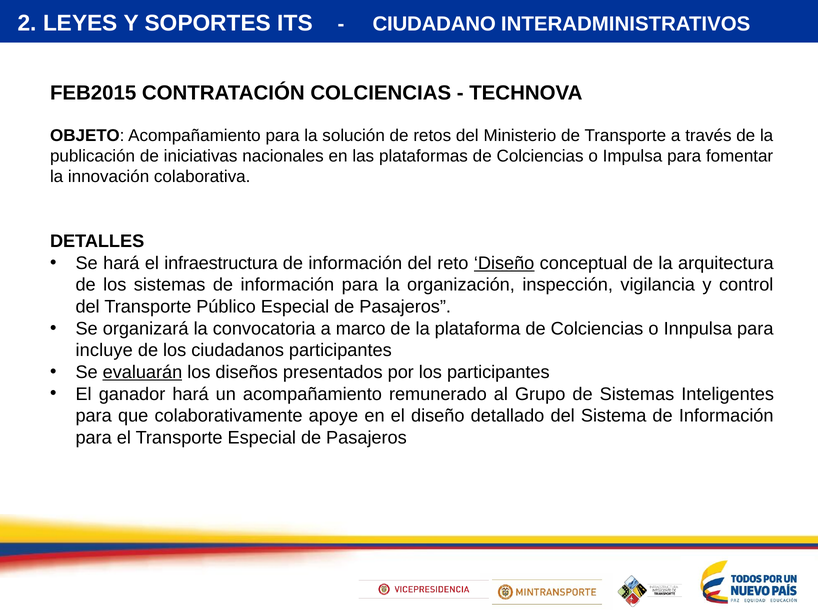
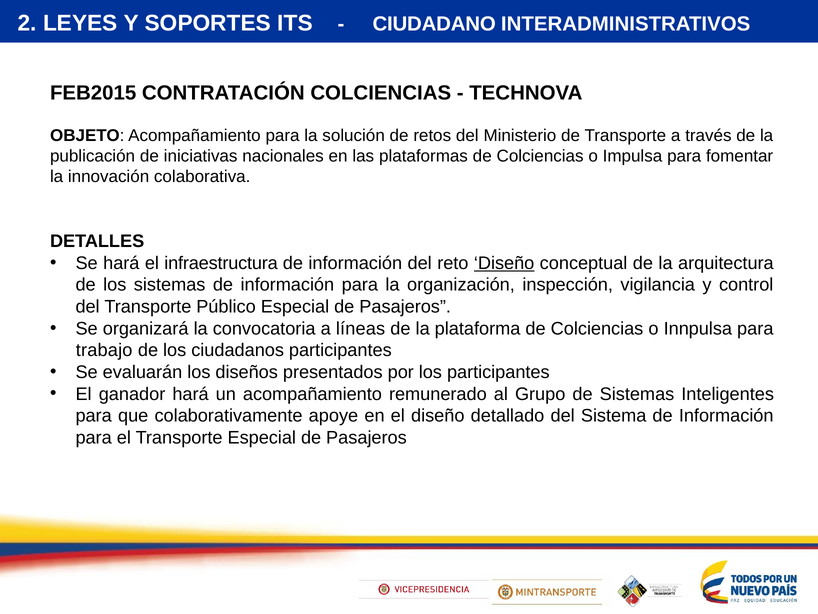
marco: marco -> líneas (361, 328)
incluye: incluye -> trabajo (104, 350)
evaluarán underline: present -> none (142, 372)
